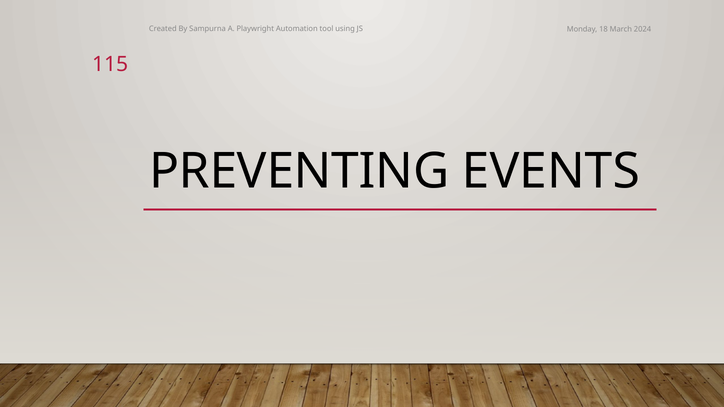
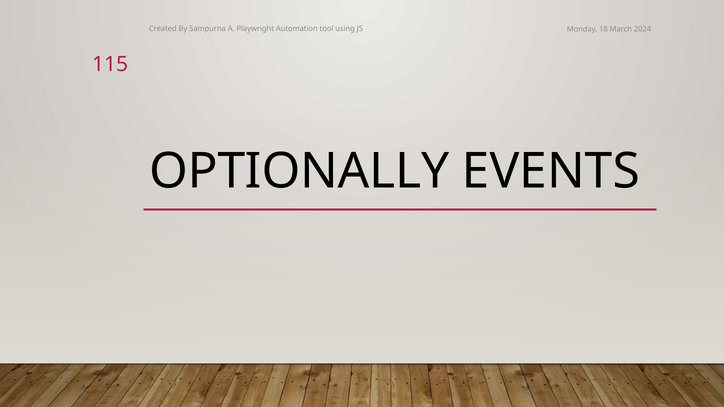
PREVENTING: PREVENTING -> OPTIONALLY (299, 171)
